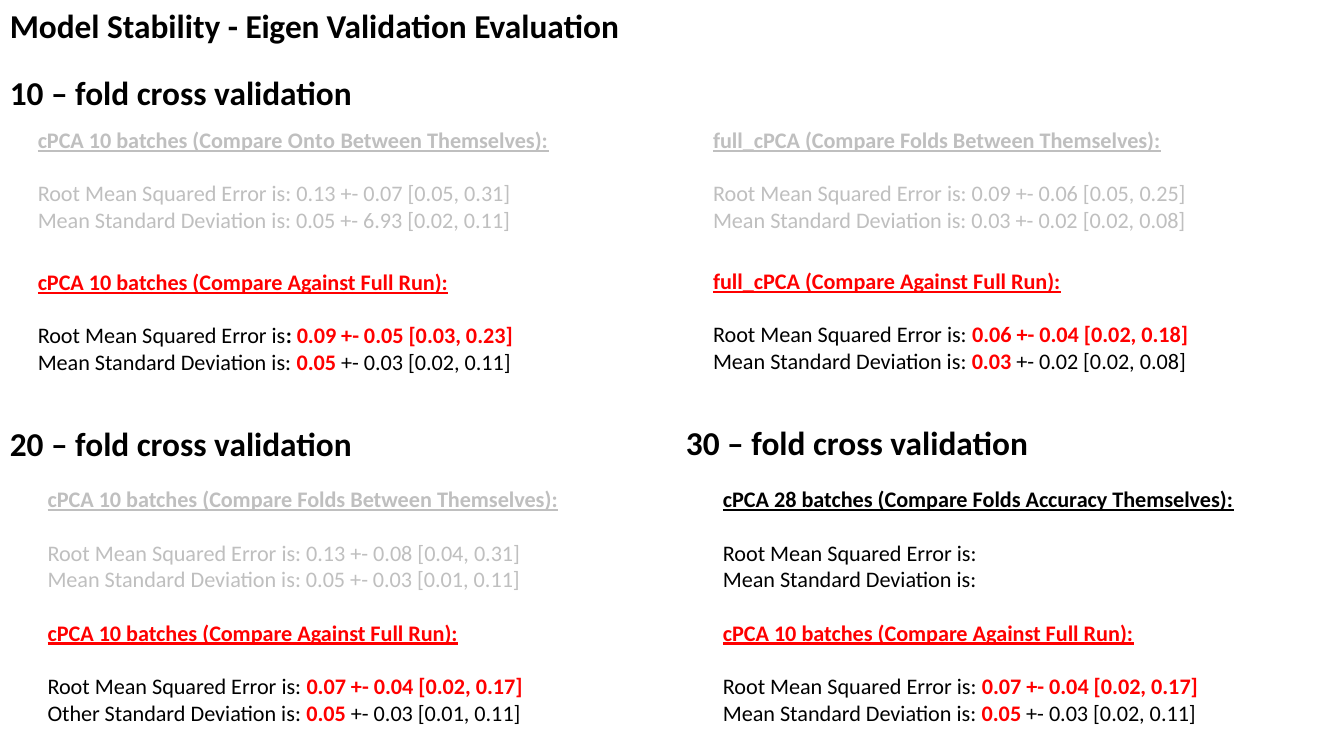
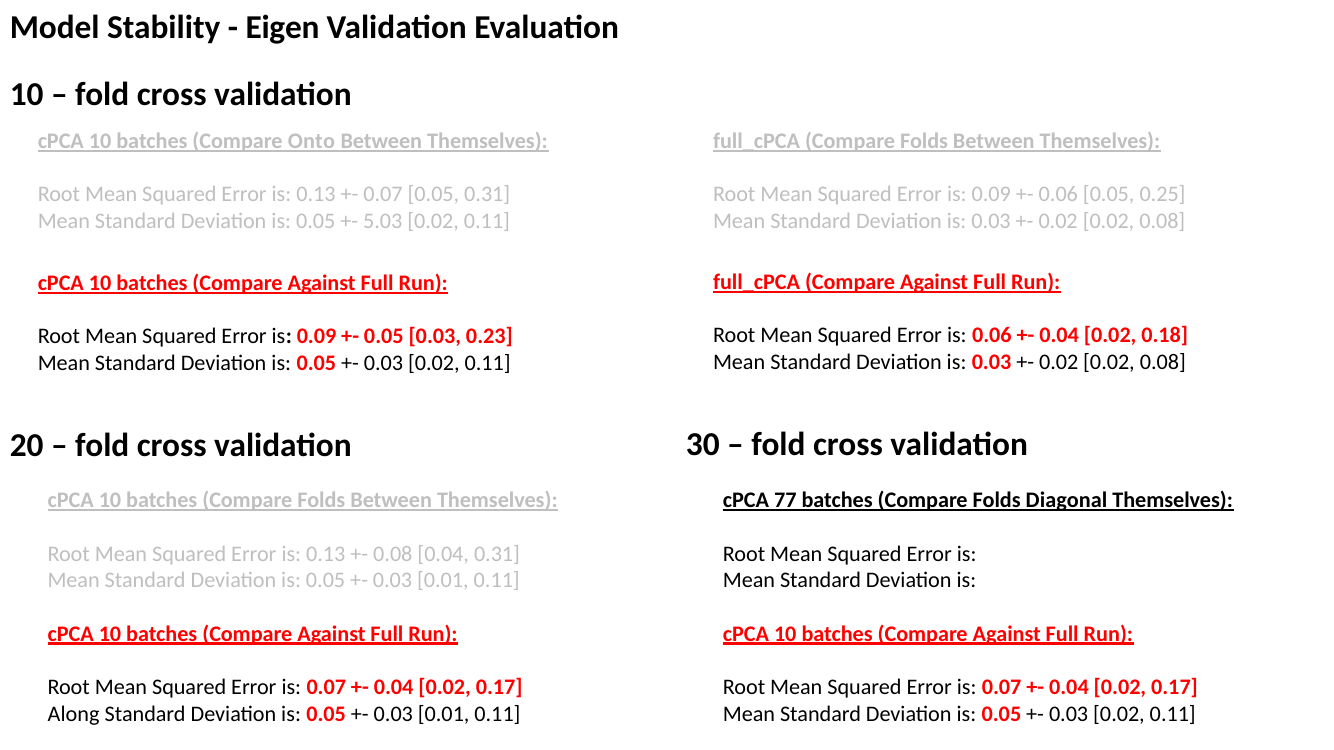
6.93: 6.93 -> 5.03 (383, 221)
28: 28 -> 77 (785, 501)
Accuracy: Accuracy -> Diagonal (1066, 501)
Other: Other -> Along (74, 714)
